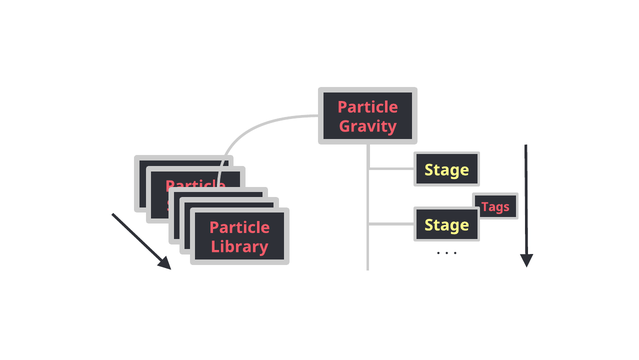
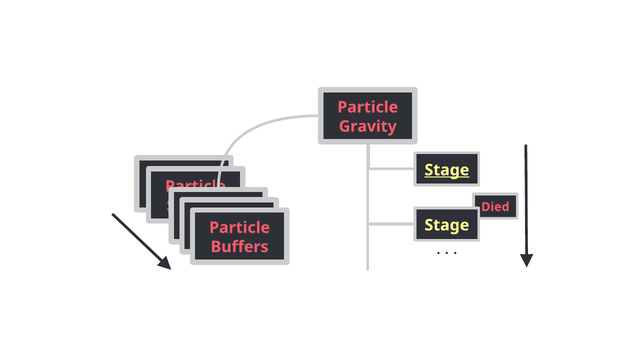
Stage underline: none -> present (447, 170)
Tags: Tags -> Died (495, 207)
Library: Library -> Buffers (240, 246)
